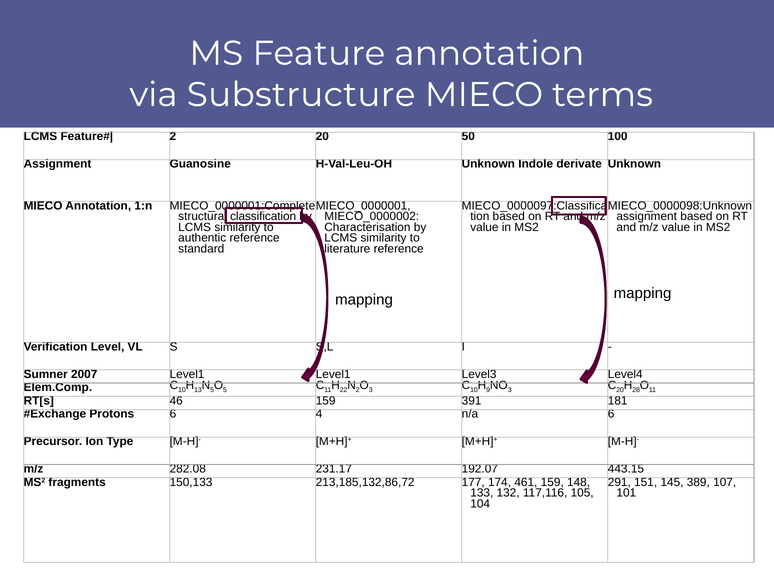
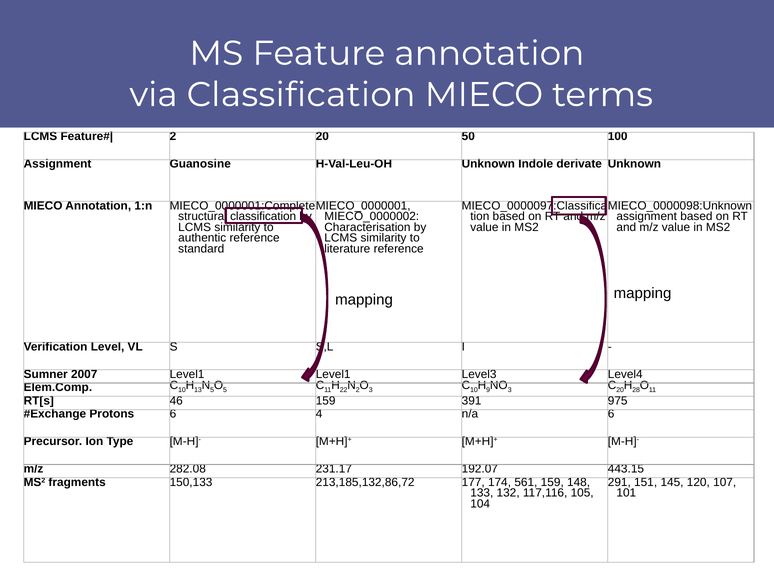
via Substructure: Substructure -> Classification (301, 95)
181: 181 -> 975 (618, 400)
461: 461 -> 561 (526, 482)
389: 389 -> 120 (698, 482)
